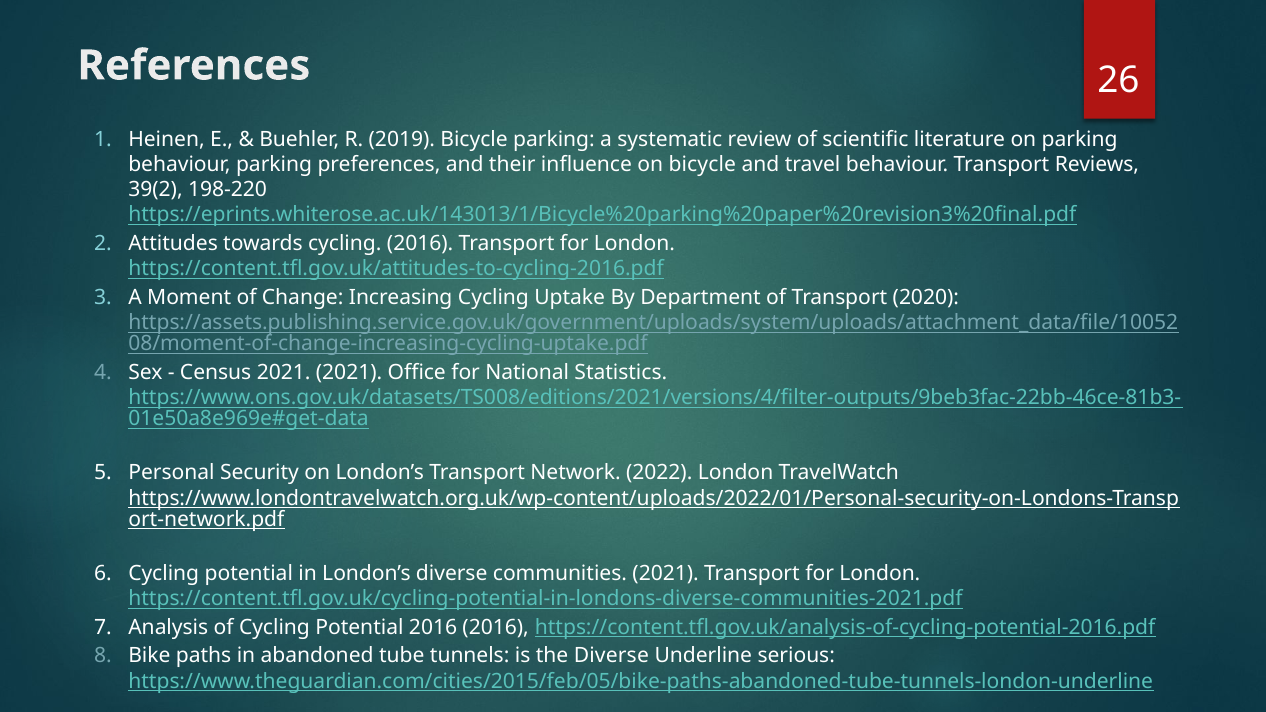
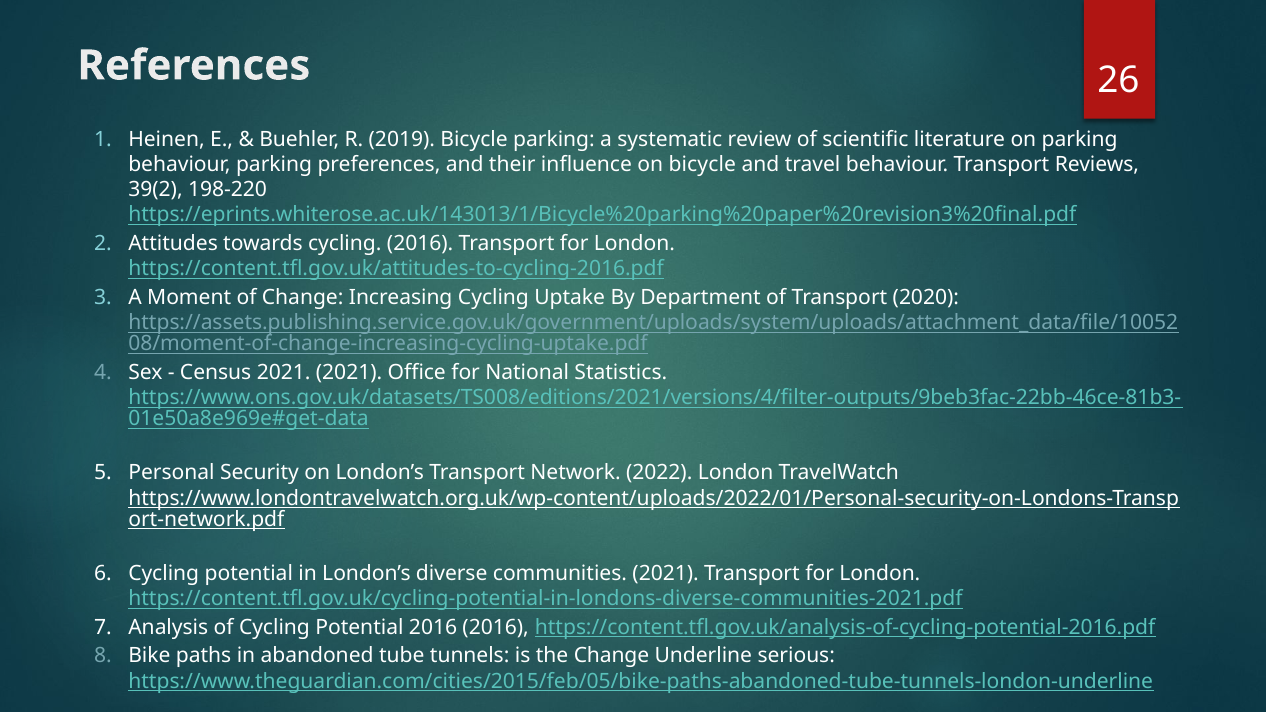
the Diverse: Diverse -> Change (611, 656)
